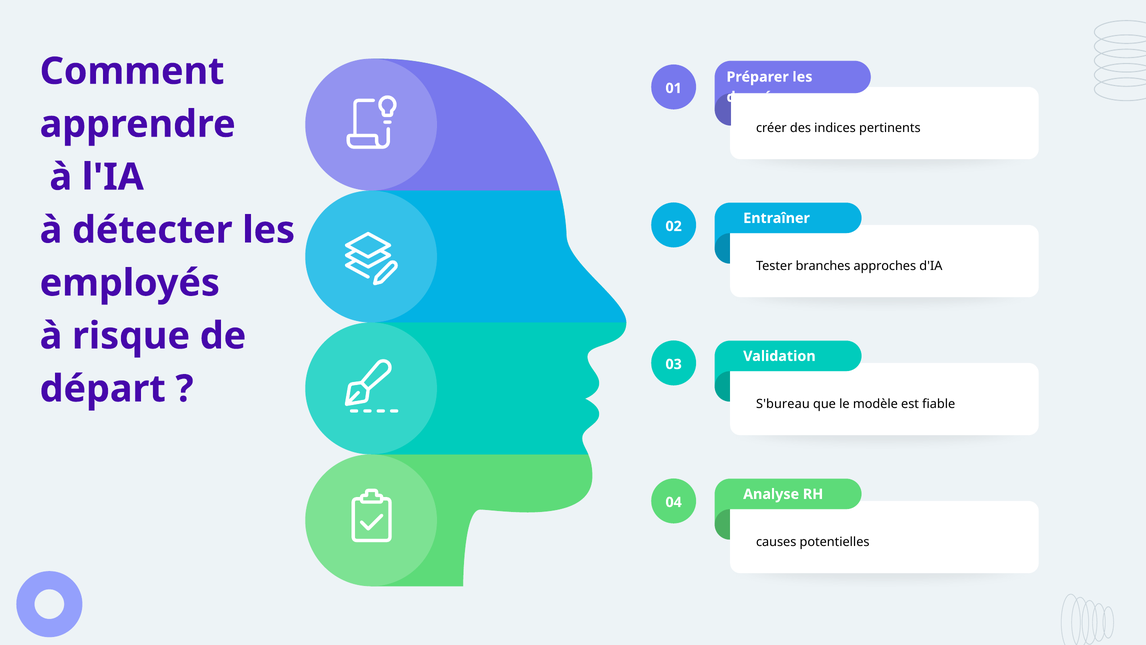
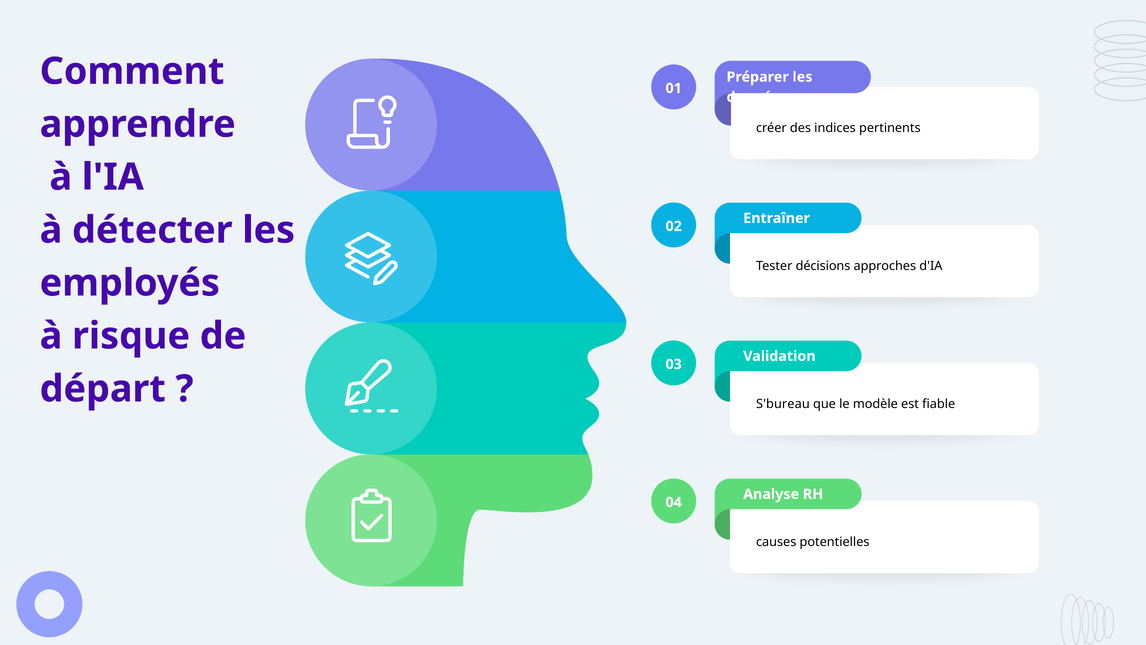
branches: branches -> décisions (823, 266)
